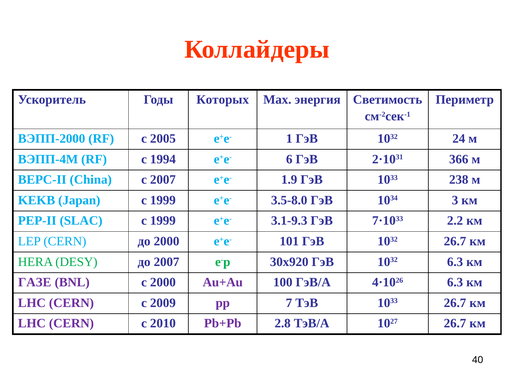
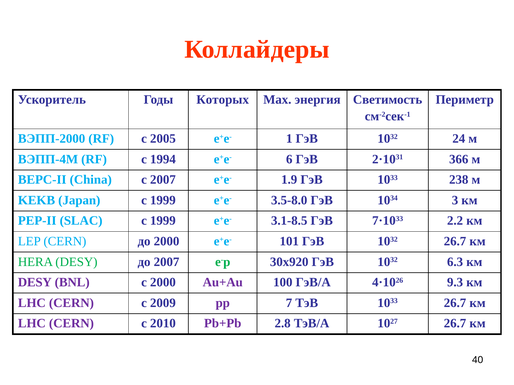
3.1-9.3: 3.1-9.3 -> 3.1-8.5 (289, 221)
ГАЗЕ: ГАЗЕ -> DESY (35, 283)
4·1026 6.3: 6.3 -> 9.3 (455, 283)
